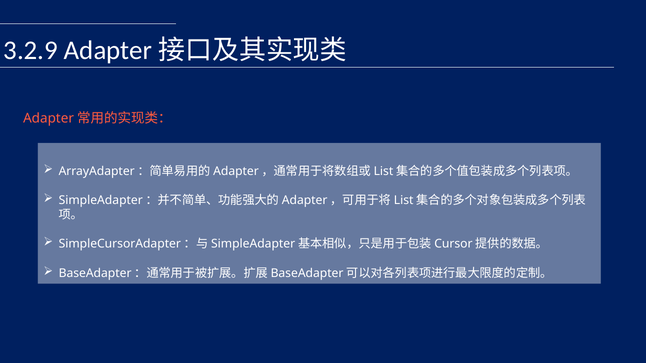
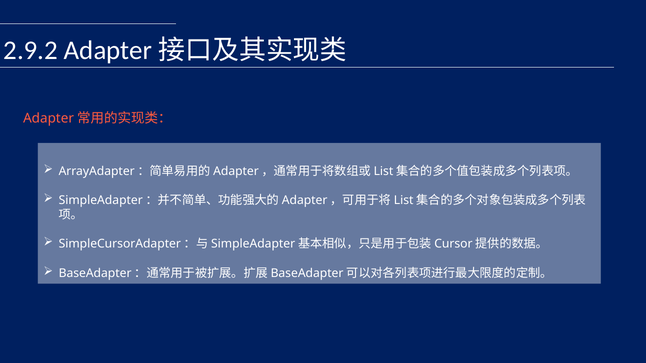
3.2.9: 3.2.9 -> 2.9.2 (31, 50)
